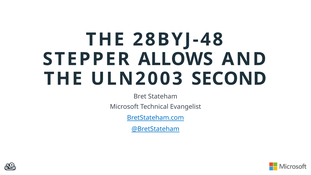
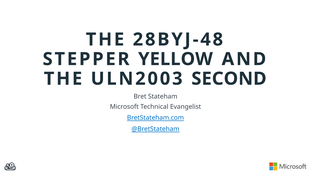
ALLOWS: ALLOWS -> YELLOW (175, 59)
